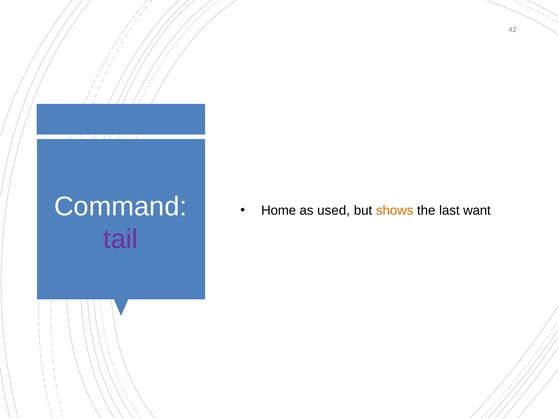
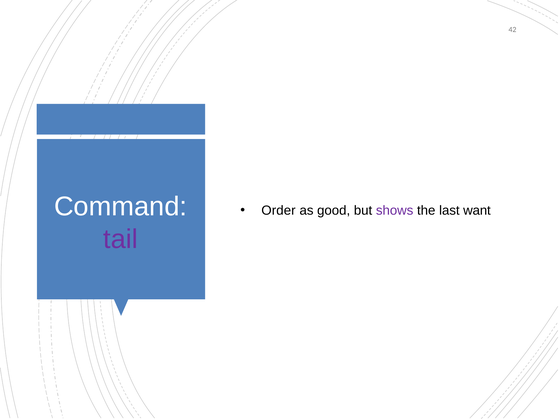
Home: Home -> Order (279, 211)
used: used -> good (334, 211)
shows colour: orange -> purple (395, 211)
